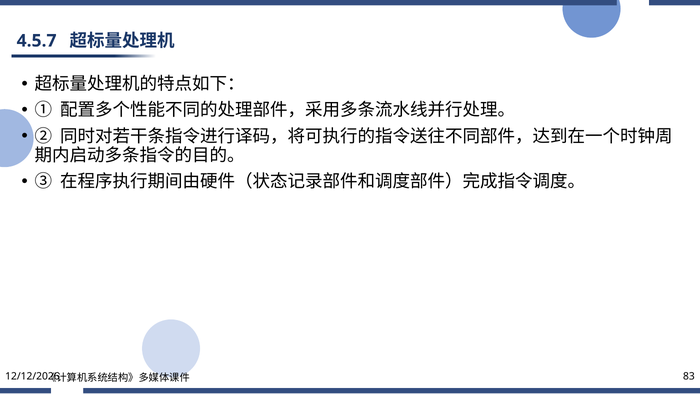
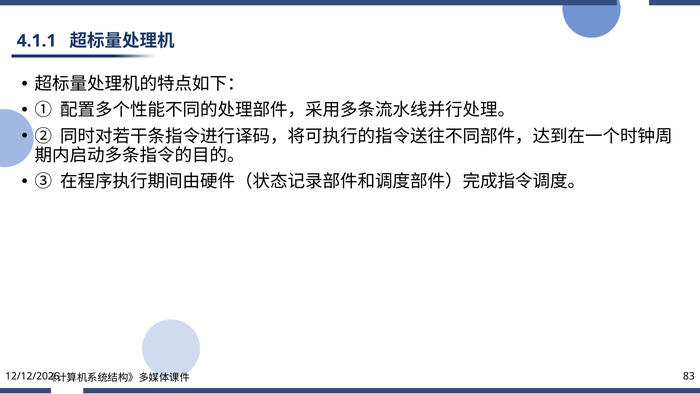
4.5.7: 4.5.7 -> 4.1.1 (37, 41)
